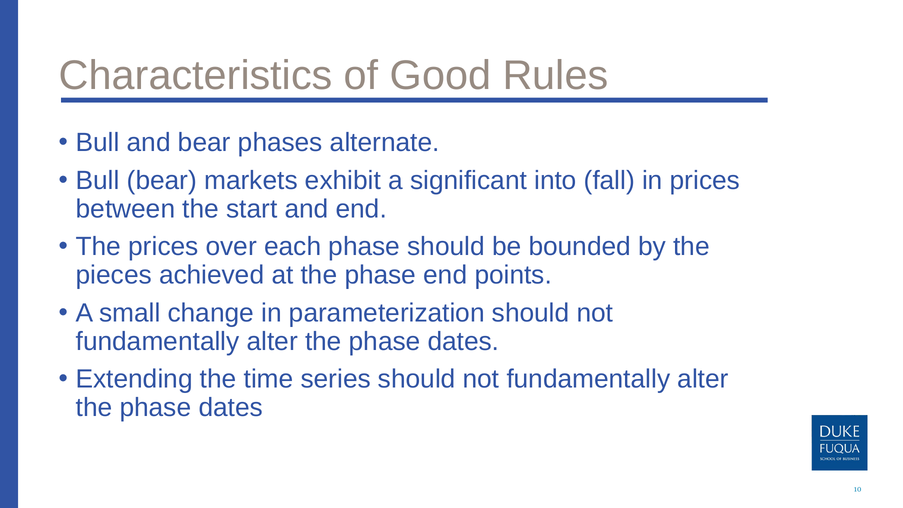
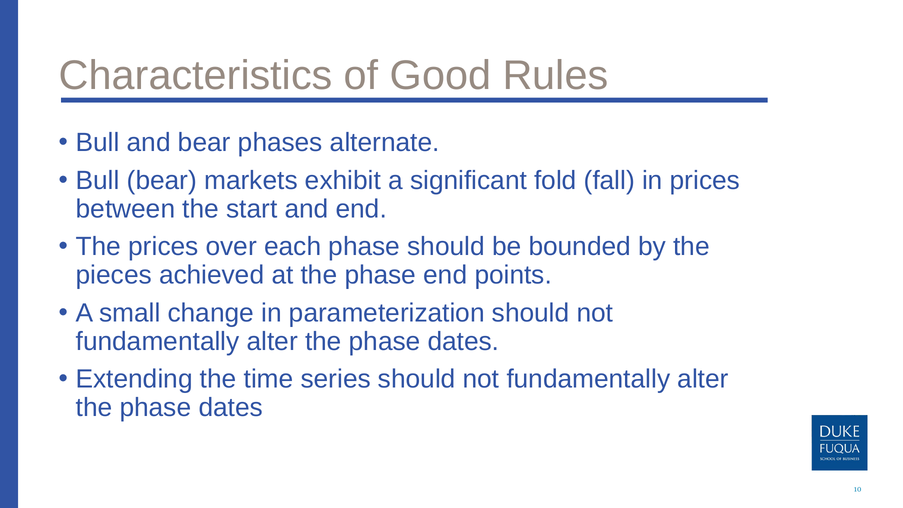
into: into -> fold (555, 180)
